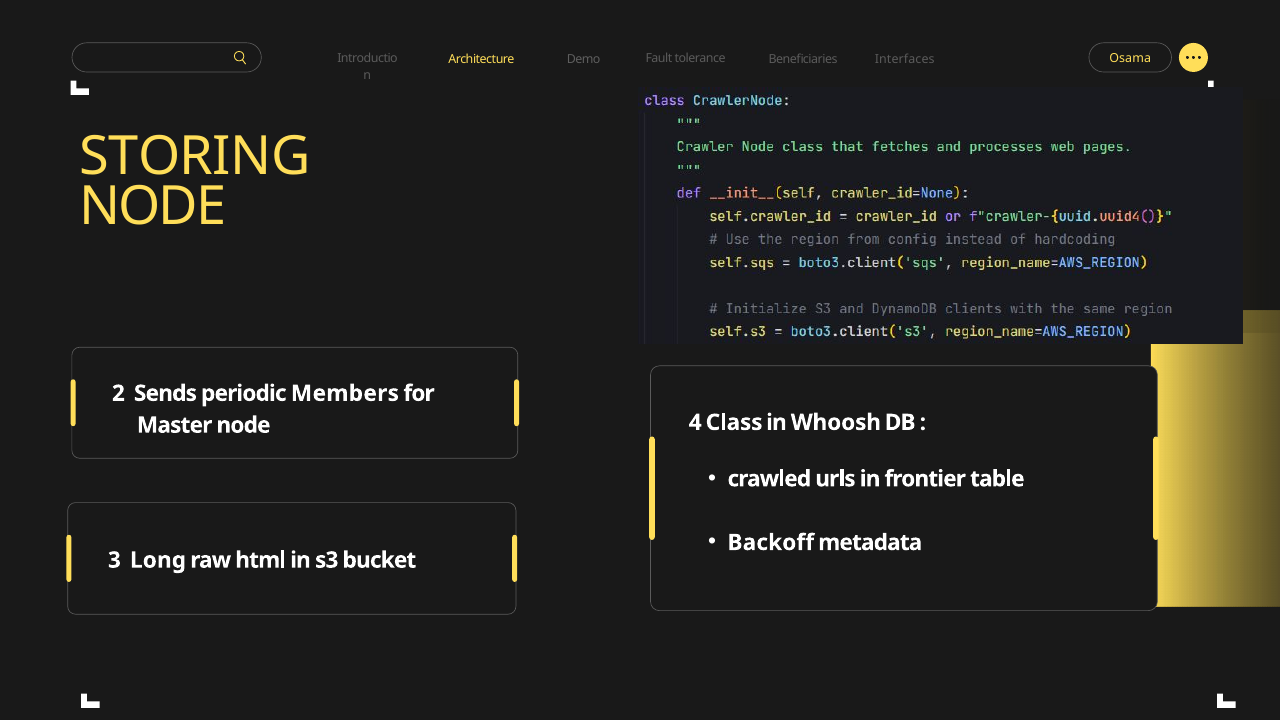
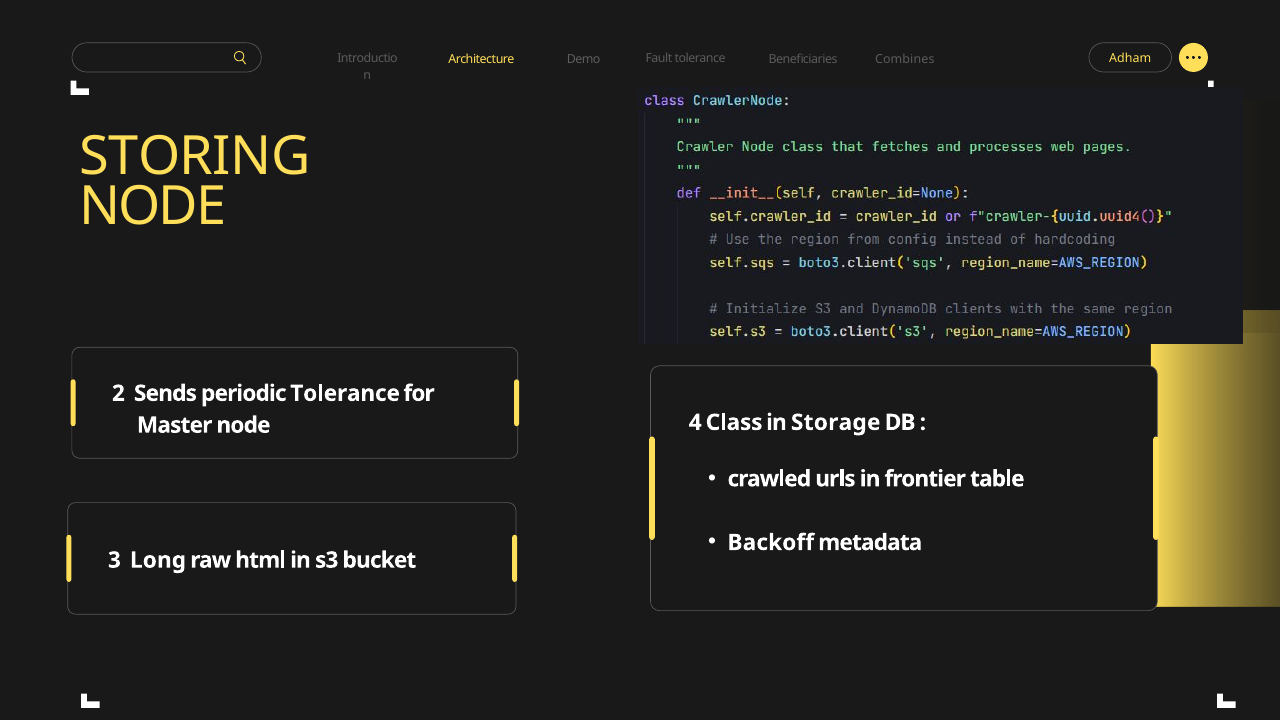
Osama: Osama -> Adham (1130, 59)
Interfaces: Interfaces -> Combines (905, 59)
periodic Members: Members -> Tolerance (345, 393)
Whoosh: Whoosh -> Storage (836, 422)
